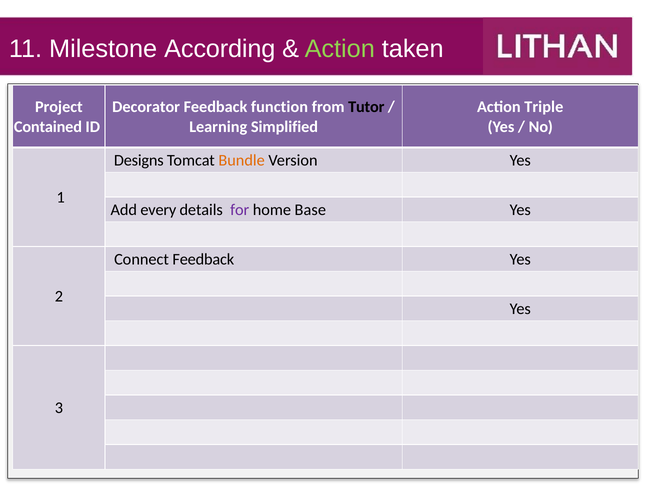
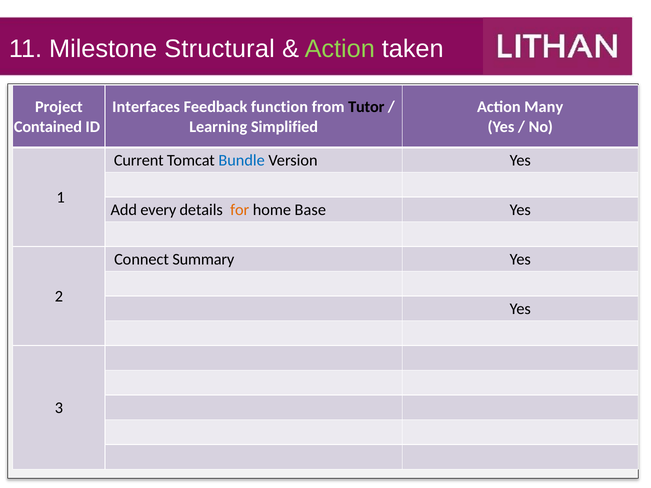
According: According -> Structural (220, 49)
Decorator: Decorator -> Interfaces (146, 107)
Triple: Triple -> Many (544, 107)
Designs: Designs -> Current (139, 160)
Bundle colour: orange -> blue (242, 160)
for colour: purple -> orange (240, 210)
Connect Feedback: Feedback -> Summary (203, 259)
